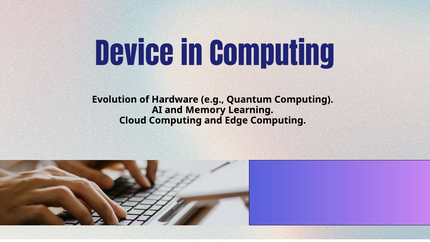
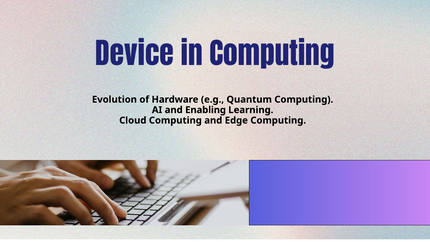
Memory: Memory -> Enabling (206, 110)
